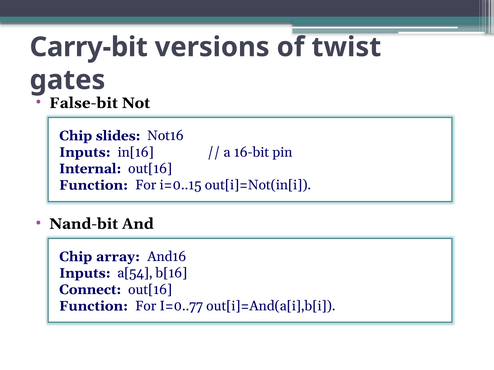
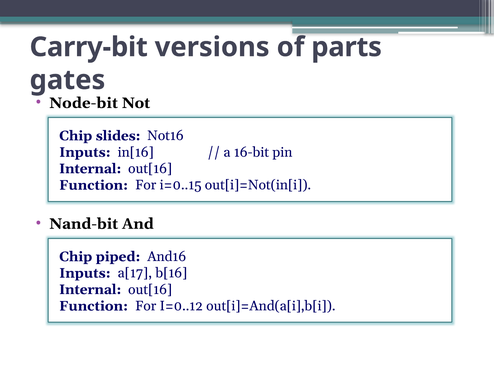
twist: twist -> parts (347, 47)
False-bit: False-bit -> Node-bit (84, 103)
array: array -> piped (118, 257)
a[54: a[54 -> a[17 (135, 273)
Connect: Connect -> Internal (90, 290)
I=0..77: I=0..77 -> I=0..12 (181, 306)
